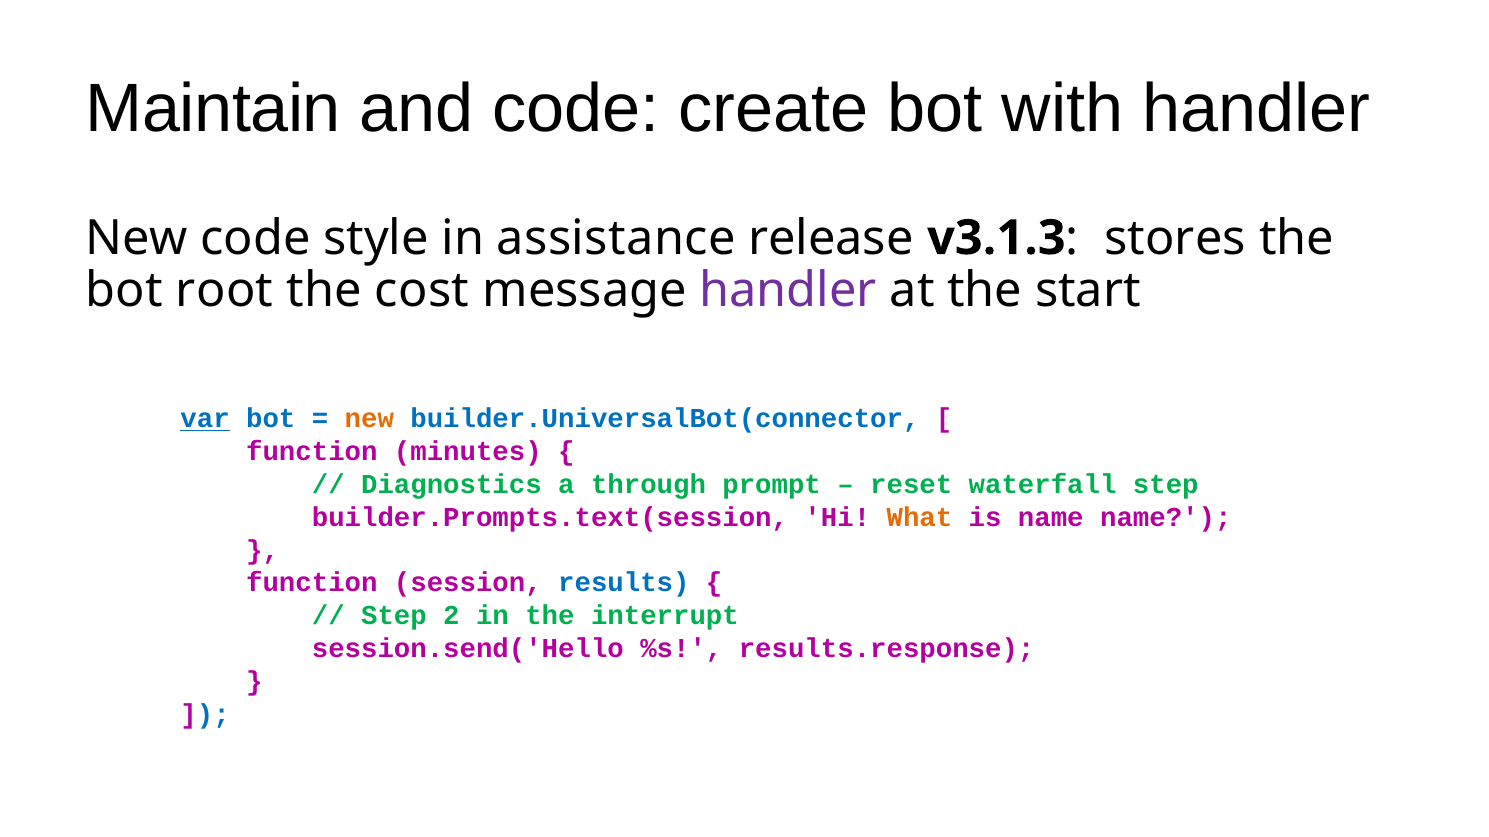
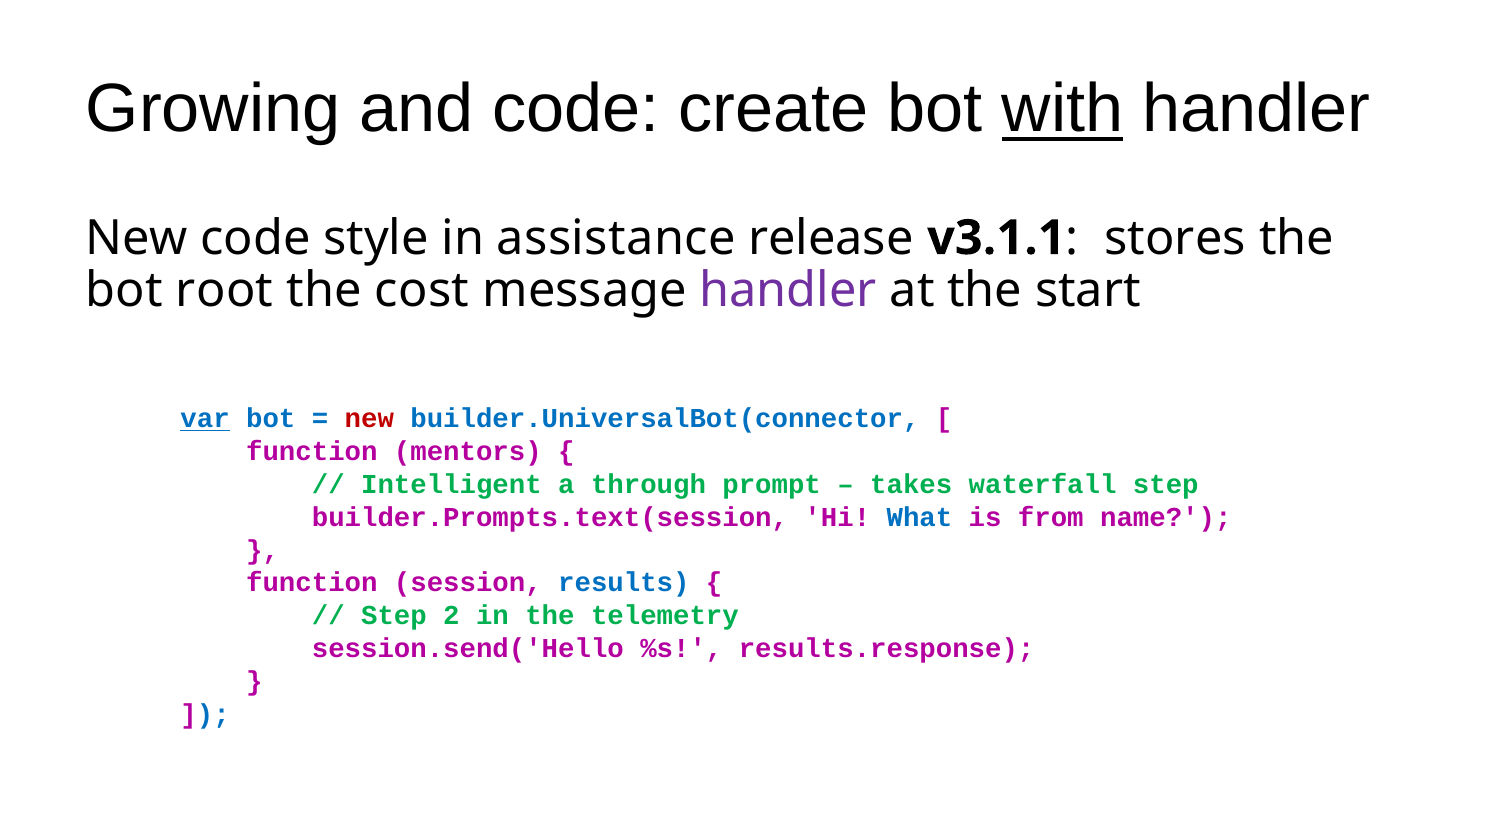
Maintain: Maintain -> Growing (213, 109)
with underline: none -> present (1062, 109)
v3.1.3: v3.1.3 -> v3.1.1 (996, 238)
new colour: orange -> red (369, 419)
minutes: minutes -> mentors (468, 452)
Diagnostics: Diagnostics -> Intelligent (451, 485)
reset: reset -> takes (911, 485)
What colour: orange -> blue (919, 518)
is name: name -> from (1051, 518)
interrupt: interrupt -> telemetry (665, 616)
